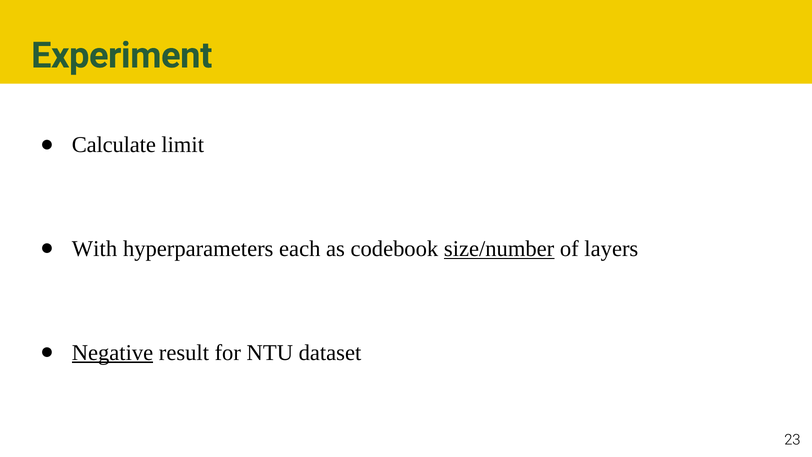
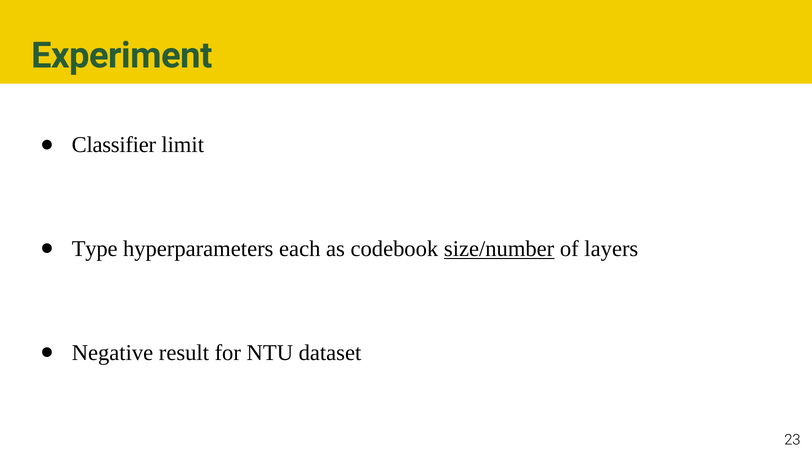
Calculate: Calculate -> Classifier (114, 145)
With: With -> Type (95, 249)
Negative underline: present -> none (112, 352)
